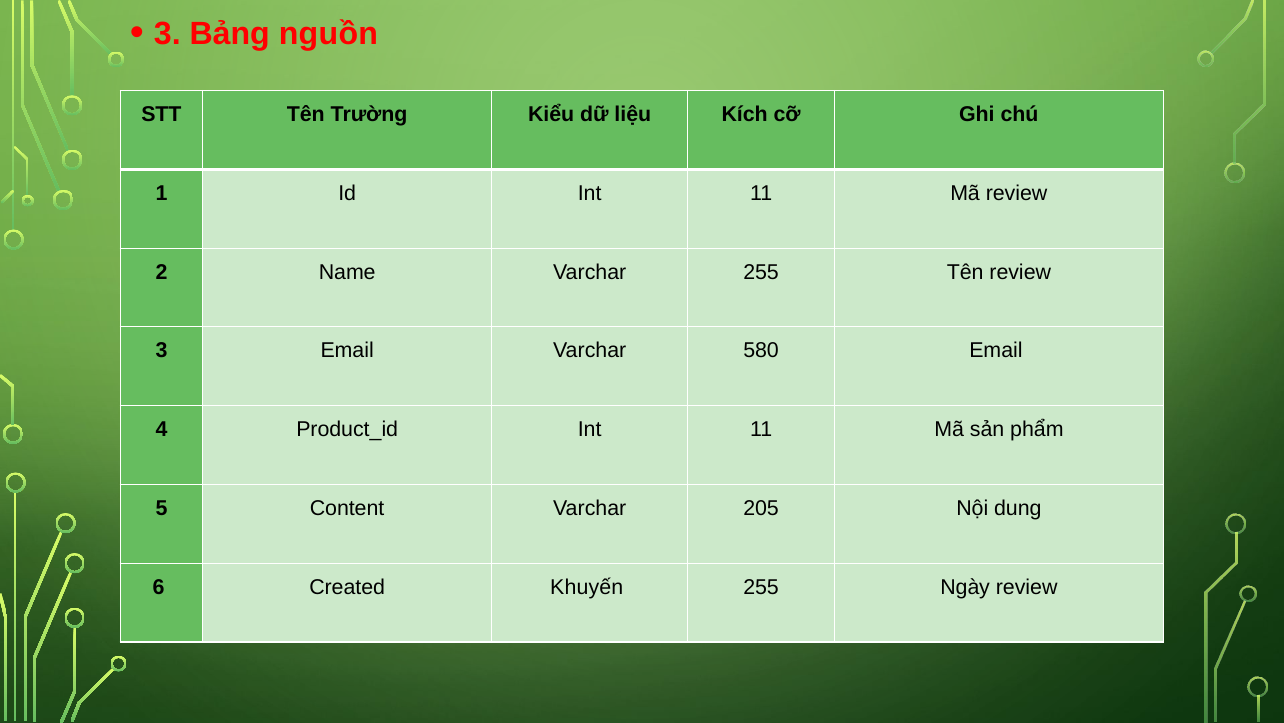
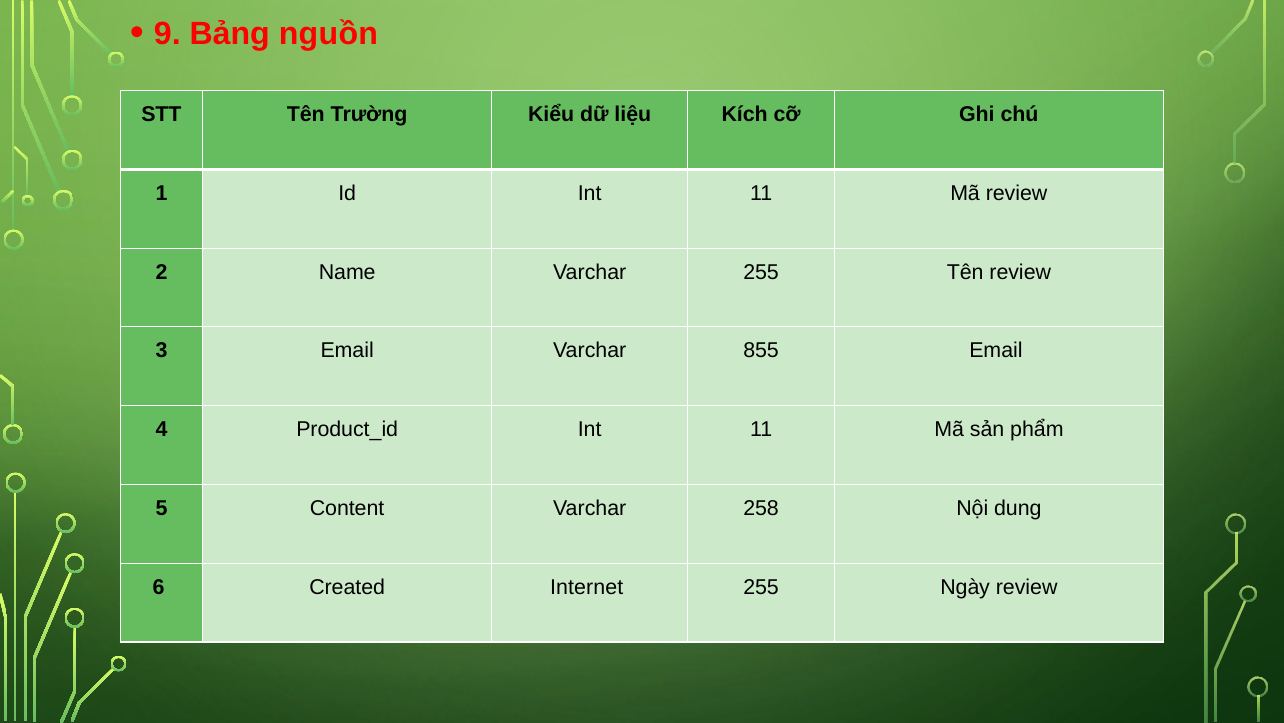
3: 3 -> 9 (167, 34)
580: 580 -> 855 (761, 351)
205: 205 -> 258 (761, 508)
Khuyến: Khuyến -> Internet (587, 587)
